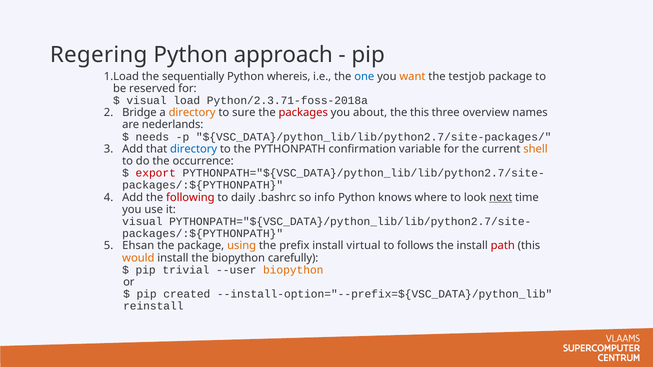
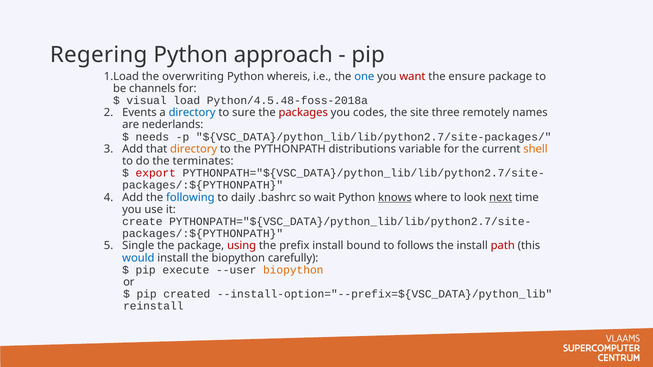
sequentially: sequentially -> overwriting (193, 76)
want colour: orange -> red (412, 76)
testjob: testjob -> ensure (467, 76)
reserved: reserved -> channels (152, 89)
Python/2.3.71-foss-2018a: Python/2.3.71-foss-2018a -> Python/4.5.48-foss-2018a (287, 101)
Bridge: Bridge -> Events (139, 113)
directory colour: orange -> blue (192, 113)
about: about -> codes (370, 113)
the this: this -> site (420, 113)
overview: overview -> remotely (486, 113)
directory colour: blue -> orange (194, 149)
confirmation: confirmation -> distributions (362, 149)
occurrence: occurrence -> terminates (203, 161)
following colour: red -> blue (190, 197)
info: info -> wait (325, 197)
knows underline: none -> present (395, 197)
visual: visual -> create (142, 222)
Ehsan: Ehsan -> Single (138, 246)
using colour: orange -> red (242, 246)
virtual: virtual -> bound (364, 246)
would colour: orange -> blue (138, 258)
trivial: trivial -> execute (186, 270)
